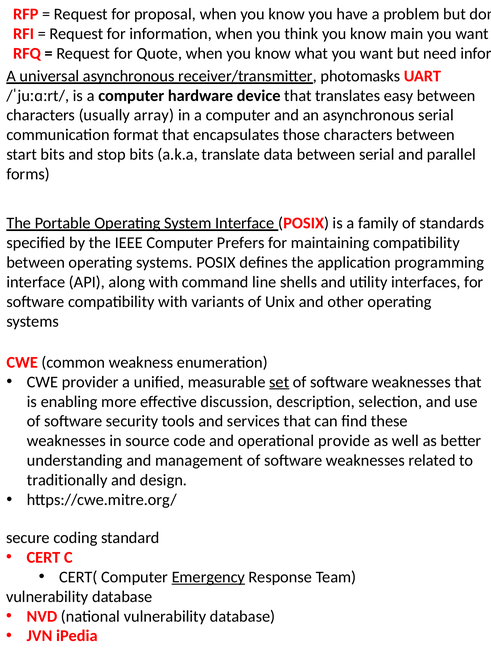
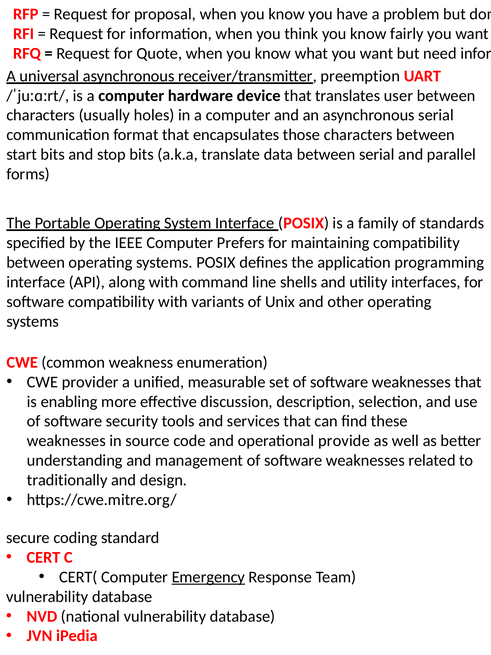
main: main -> fairly (407, 34)
photomasks: photomasks -> preemption (360, 76)
easy: easy -> user (398, 96)
array: array -> holes (154, 115)
set underline: present -> none (279, 382)
